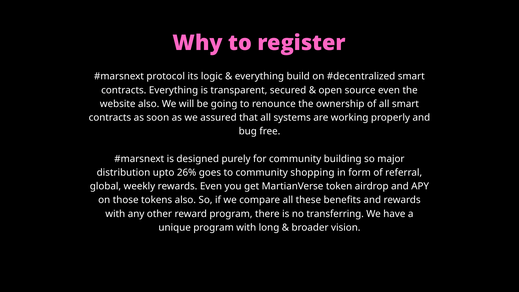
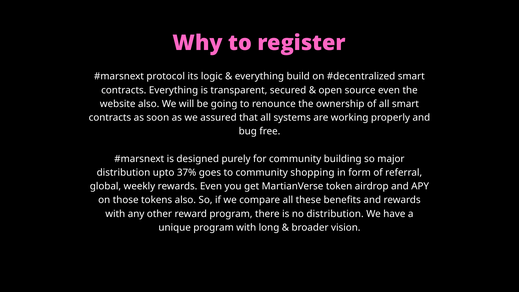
26%: 26% -> 37% (187, 173)
no transferring: transferring -> distribution (335, 214)
